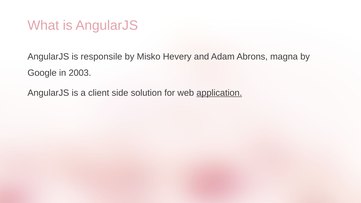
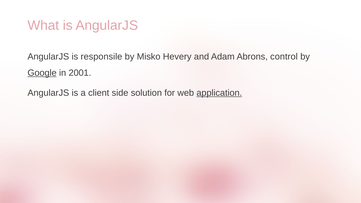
magna: magna -> control (284, 57)
Google underline: none -> present (42, 73)
2003: 2003 -> 2001 (80, 73)
